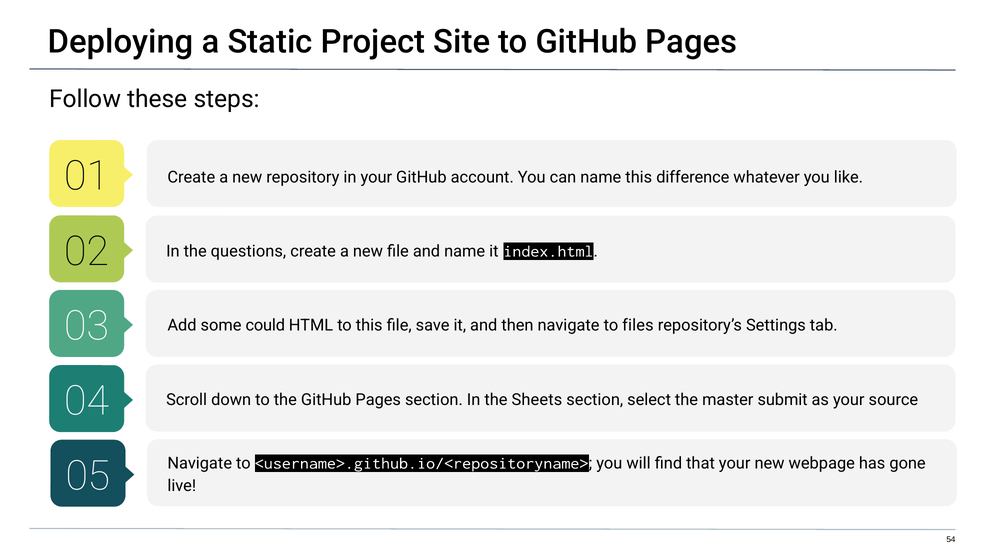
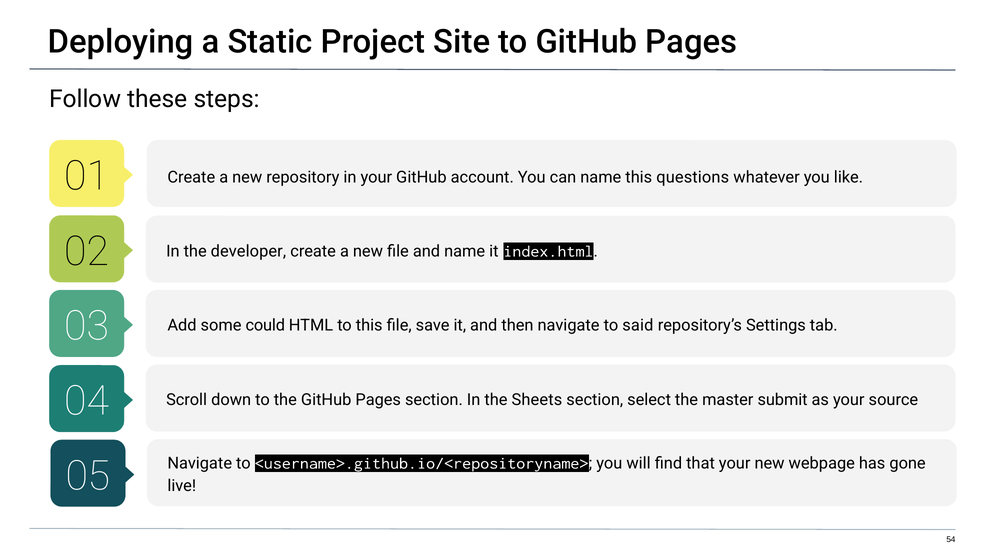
difference: difference -> questions (693, 177)
questions: questions -> developer (248, 251)
files: files -> said (638, 326)
